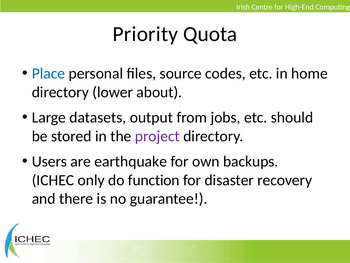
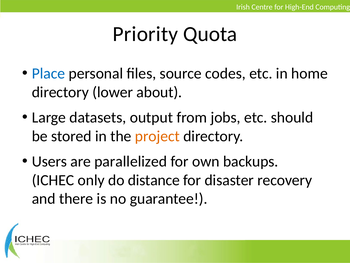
project colour: purple -> orange (157, 136)
earthquake: earthquake -> parallelized (131, 161)
function: function -> distance (154, 180)
